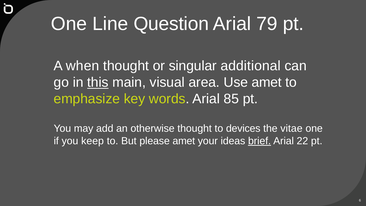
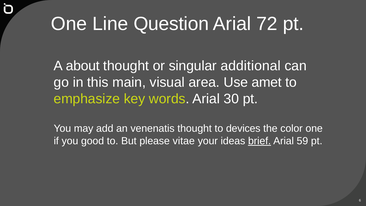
79: 79 -> 72 (267, 24)
when: when -> about (83, 66)
this underline: present -> none (98, 82)
85: 85 -> 30 (231, 99)
otherwise: otherwise -> venenatis (153, 128)
vitae: vitae -> color (292, 128)
keep: keep -> good (93, 141)
please amet: amet -> vitae (184, 141)
22: 22 -> 59 (302, 141)
